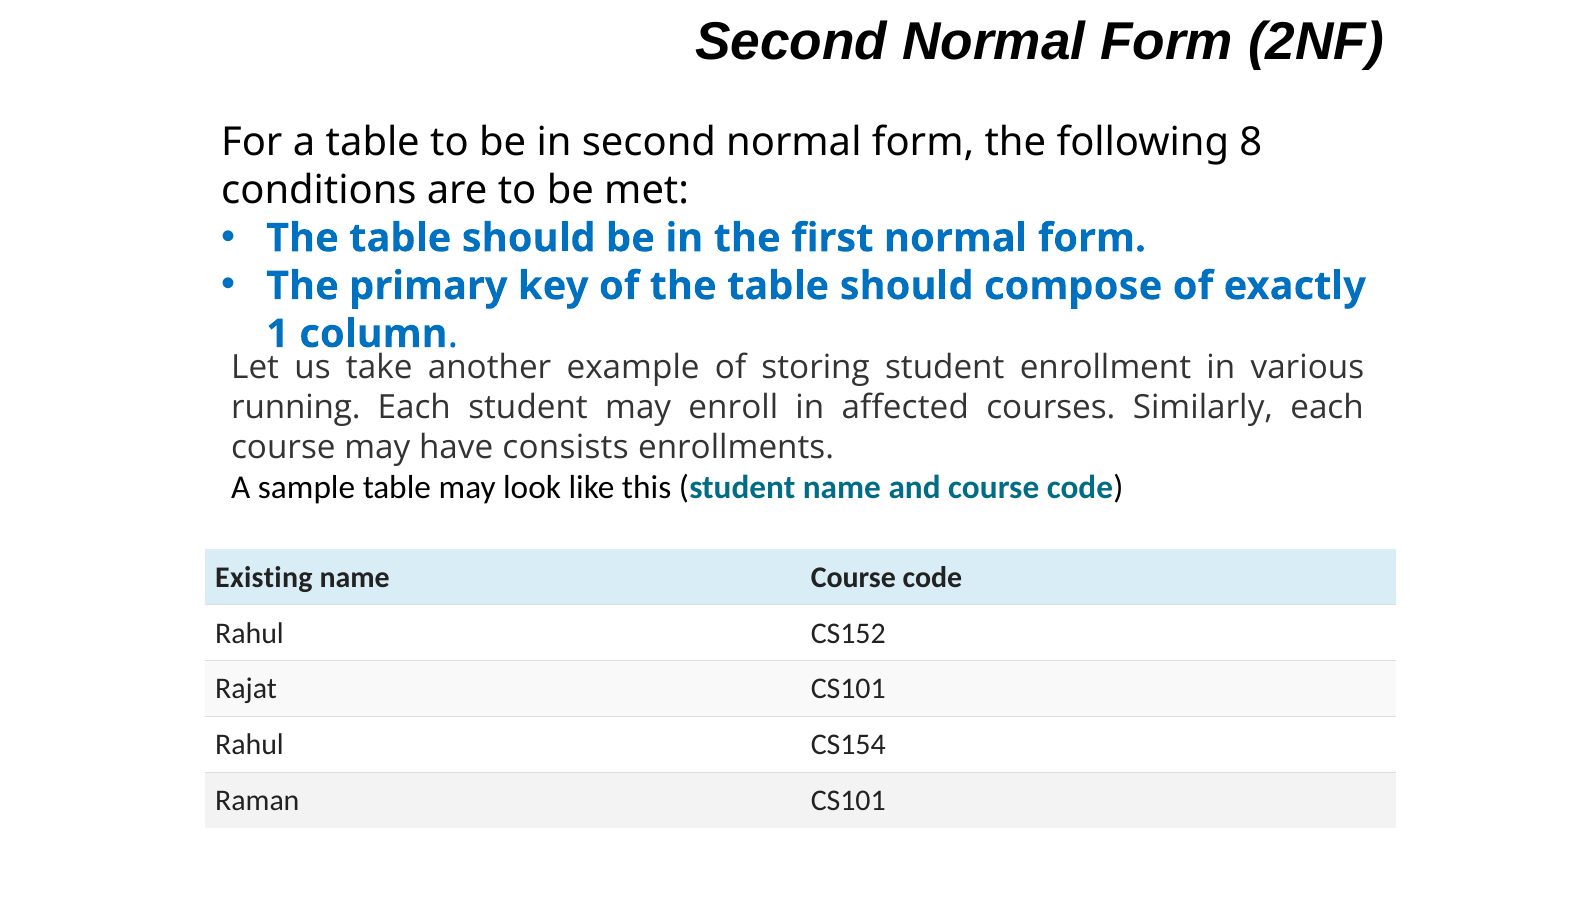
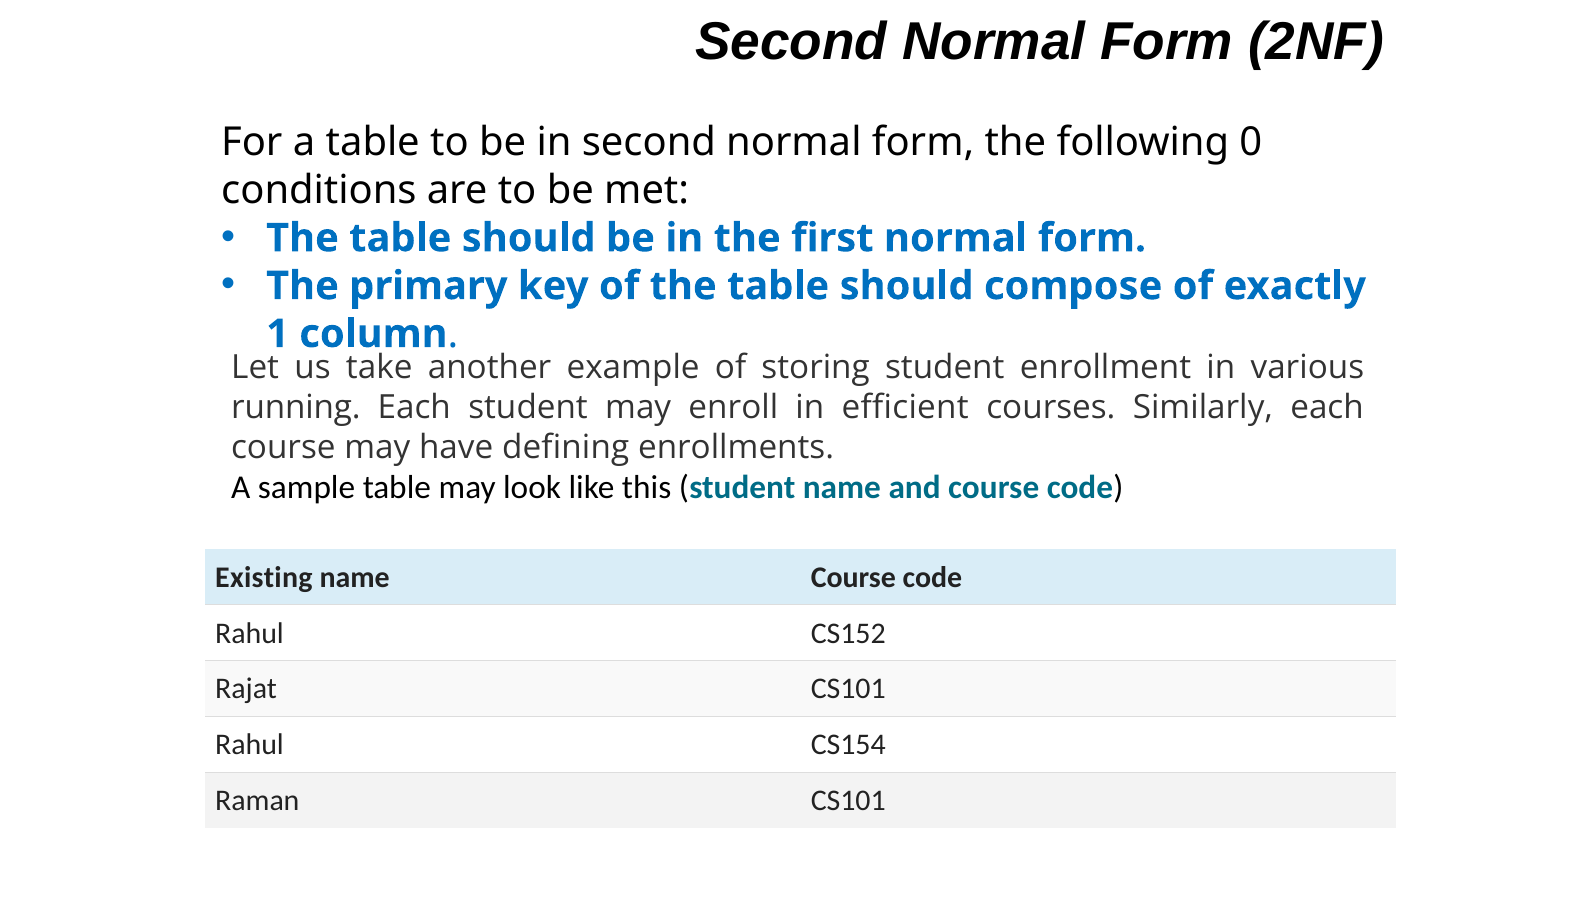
8: 8 -> 0 (1251, 142)
affected: affected -> efficient (905, 407)
consists: consists -> defining (566, 447)
